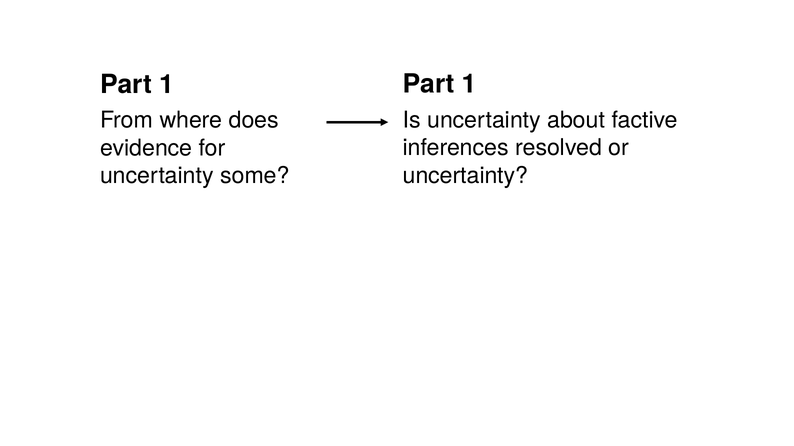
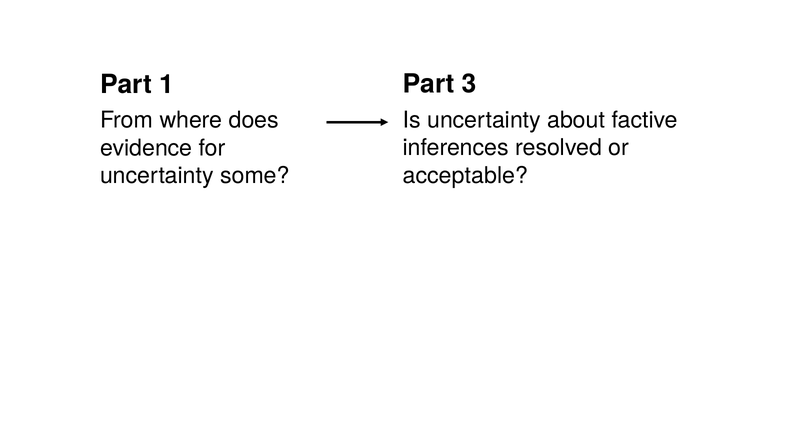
1: 1 -> 3 (469, 84)
uncertainty: uncertainty -> acceptable (465, 176)
